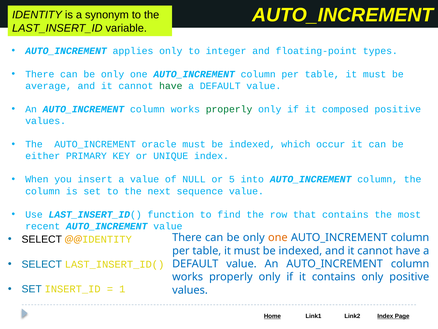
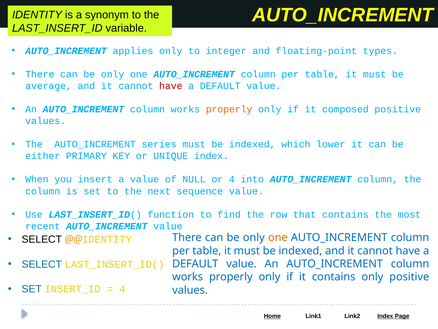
have colour: green -> red (171, 86)
properly colour: green -> orange (229, 109)
oracle: oracle -> series (159, 144)
occur: occur -> lower (331, 144)
or 5: 5 -> 4 (232, 179)
1: 1 -> 4 (122, 289)
